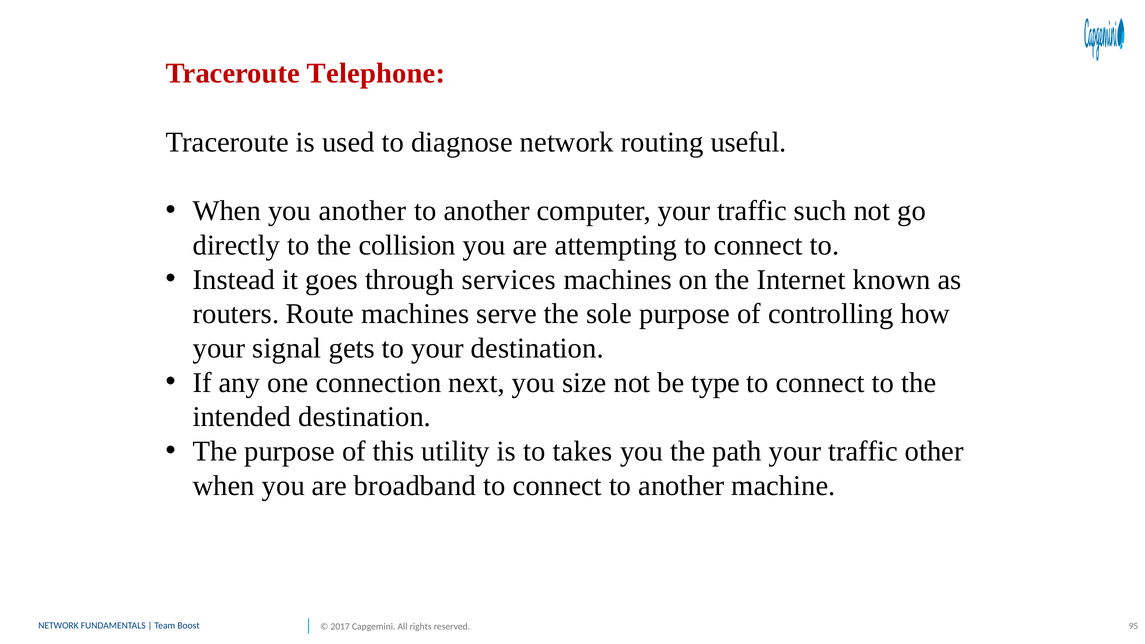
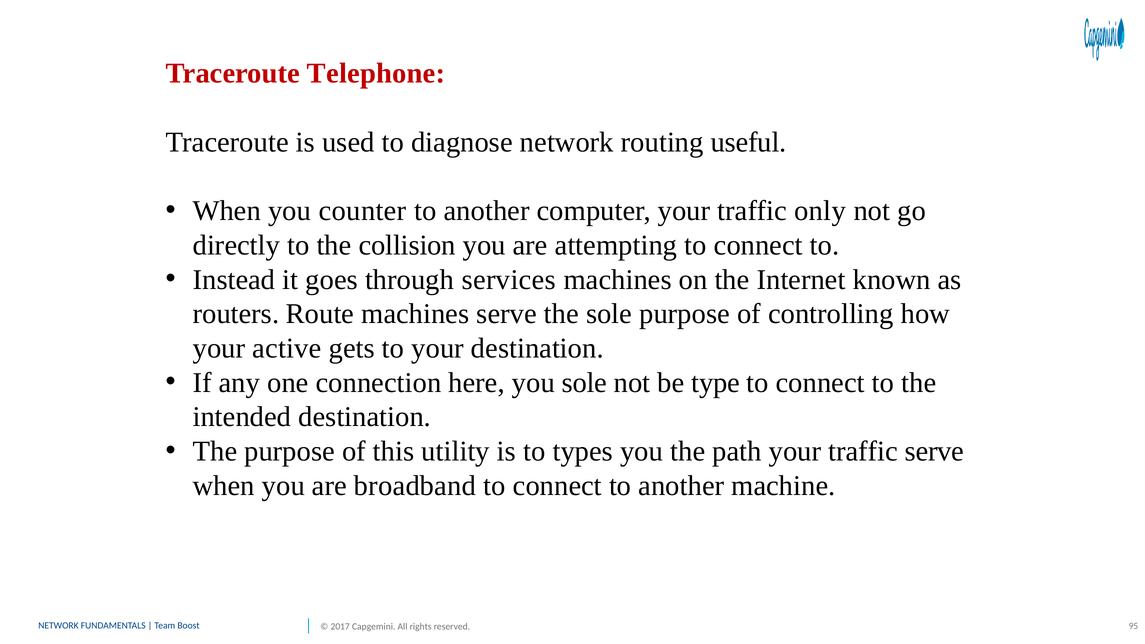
you another: another -> counter (363, 211)
such: such -> only (820, 211)
signal: signal -> active (287, 348)
next: next -> here (477, 383)
you size: size -> sole (584, 383)
takes: takes -> types (583, 451)
traffic other: other -> serve (934, 451)
